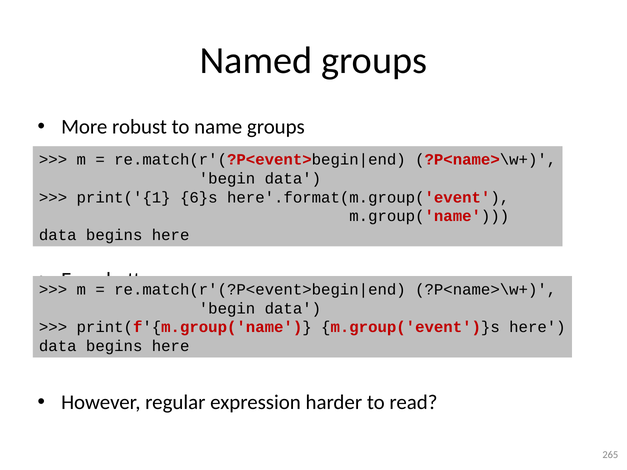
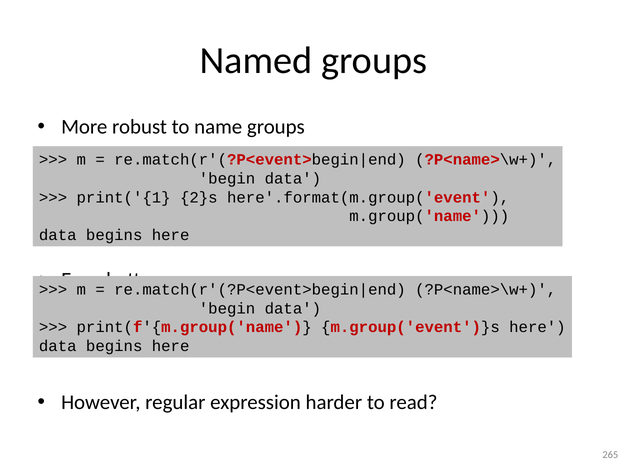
6}s: 6}s -> 2}s (199, 197)
